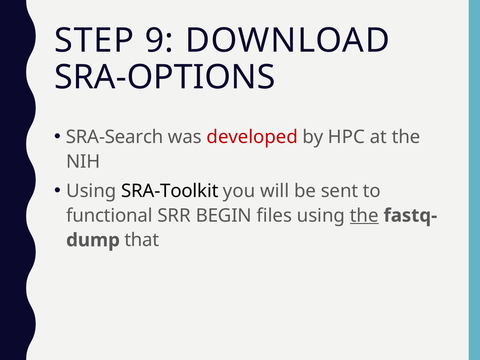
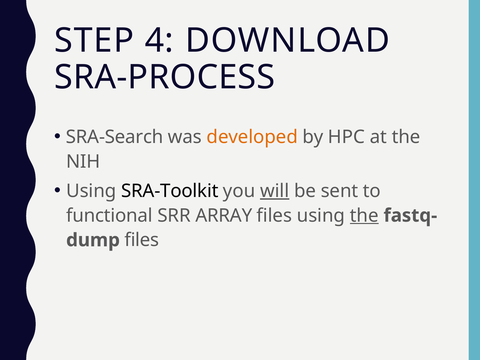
9: 9 -> 4 (159, 41)
SRA-OPTIONS: SRA-OPTIONS -> SRA-PROCESS (165, 77)
developed colour: red -> orange (252, 137)
will underline: none -> present (275, 191)
BEGIN: BEGIN -> ARRAY (224, 216)
that: that -> files (142, 240)
